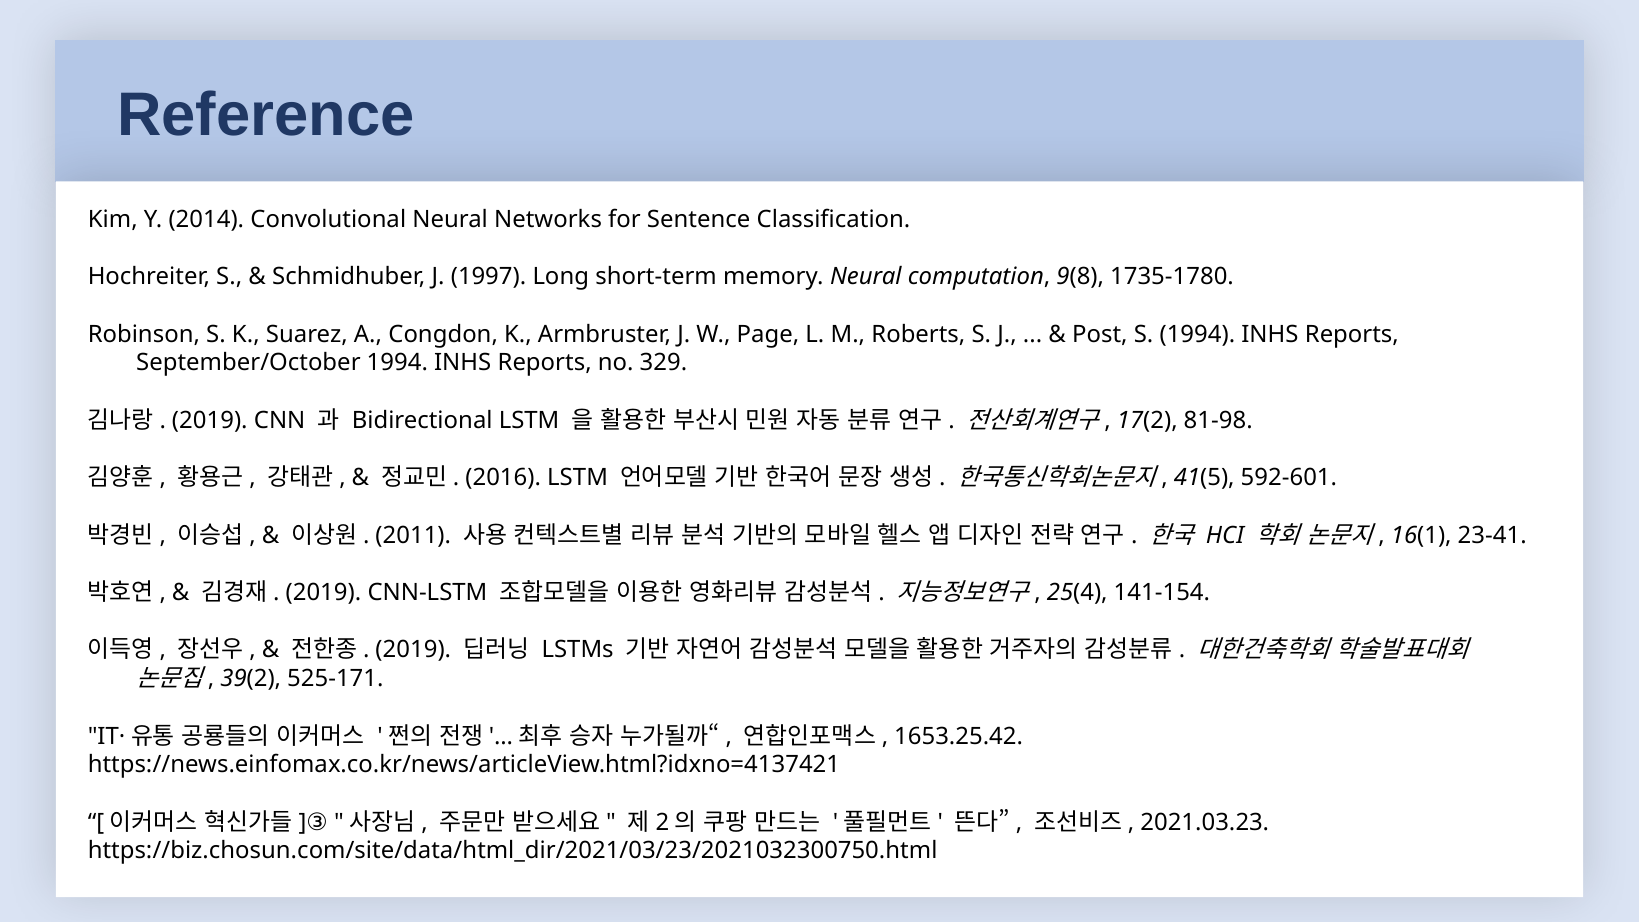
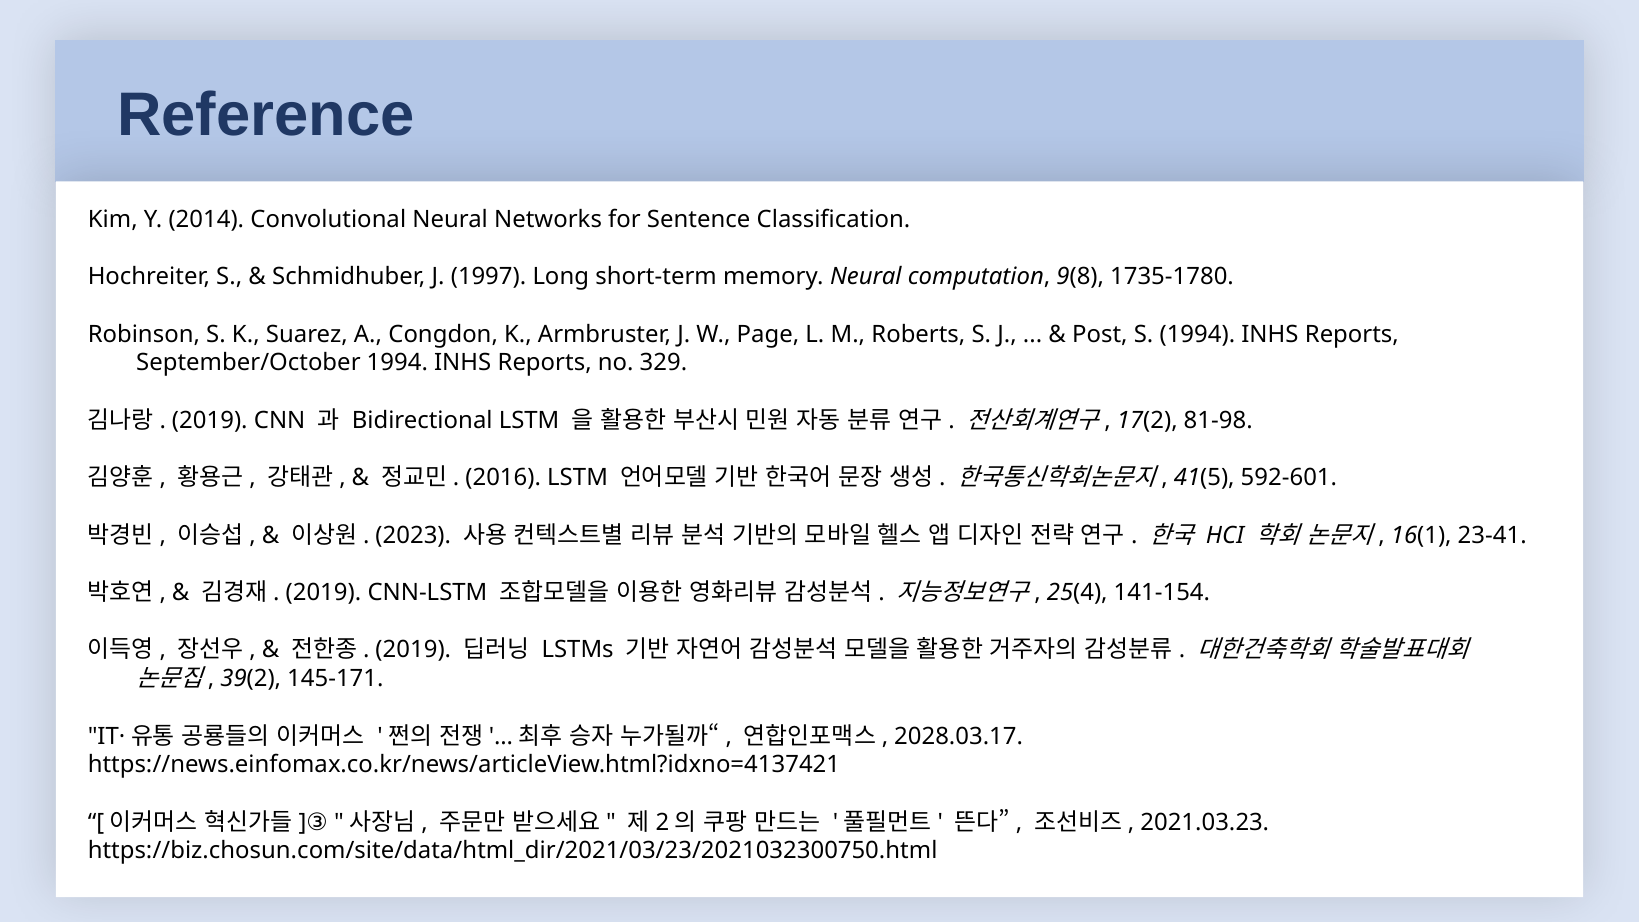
2011: 2011 -> 2023 (413, 535)
525-171: 525-171 -> 145-171 (335, 679)
1653.25.42: 1653.25.42 -> 2028.03.17 (959, 736)
